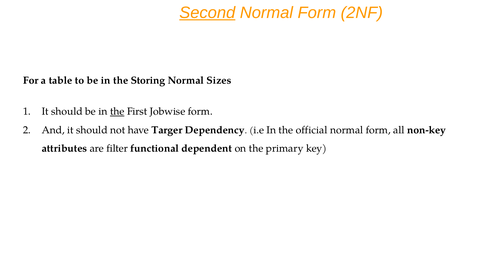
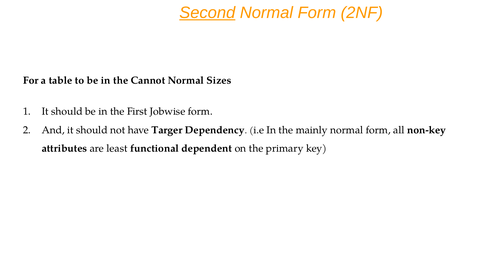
Storing: Storing -> Cannot (148, 81)
the underline: present -> none (117, 112)
official: official -> mainly (312, 130)
filter: filter -> least (117, 149)
